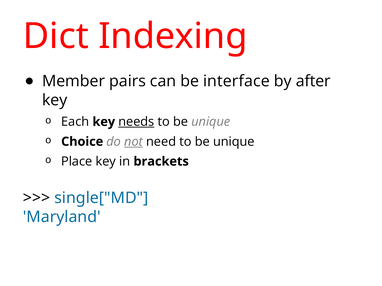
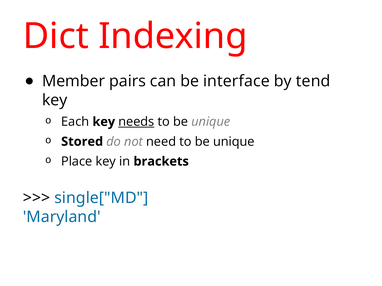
after: after -> tend (313, 81)
Choice: Choice -> Stored (82, 142)
not underline: present -> none (134, 142)
